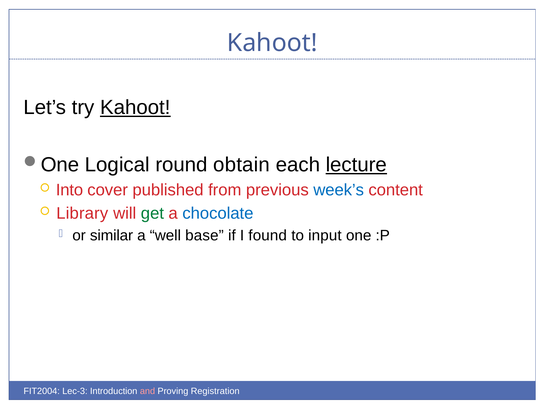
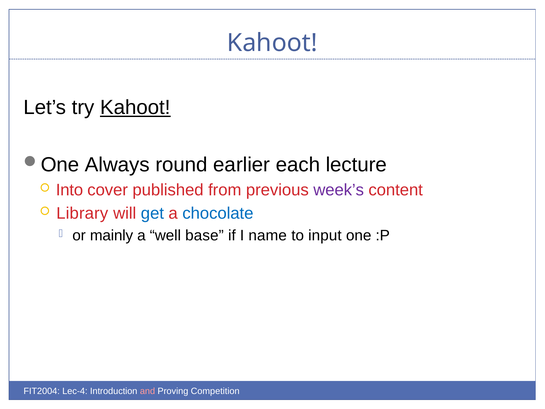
Logical: Logical -> Always (117, 165)
obtain: obtain -> earlier (242, 165)
lecture underline: present -> none (356, 165)
week’s colour: blue -> purple (339, 190)
get colour: green -> blue (152, 213)
similar: similar -> mainly (112, 235)
found: found -> name (268, 235)
Lec-3: Lec-3 -> Lec-4 (75, 391)
Registration: Registration -> Competition (215, 391)
